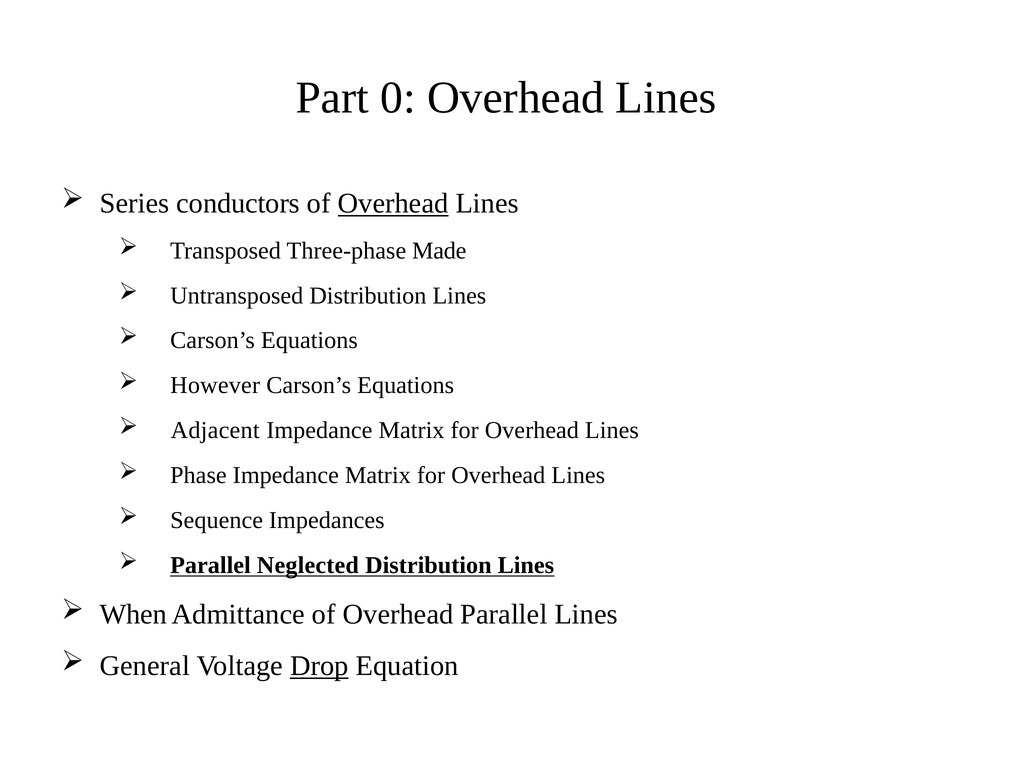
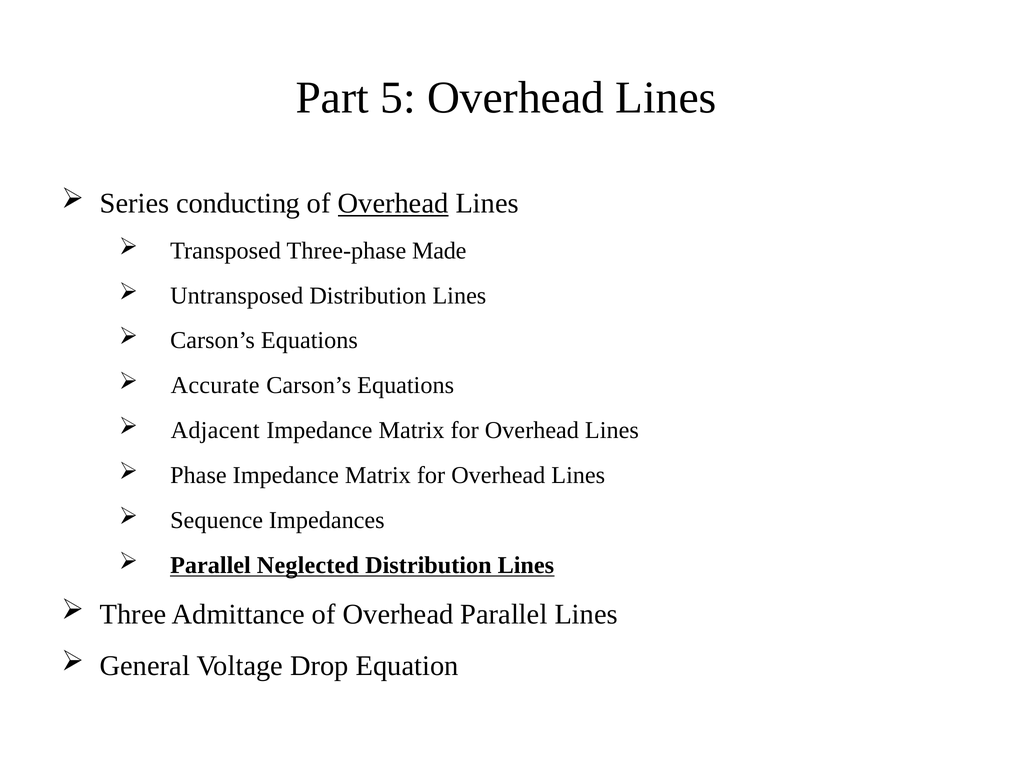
0: 0 -> 5 (398, 98)
conductors: conductors -> conducting (238, 203)
However: However -> Accurate (215, 385)
When: When -> Three (133, 615)
Drop underline: present -> none (319, 666)
